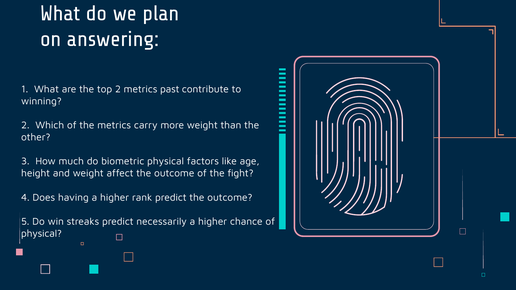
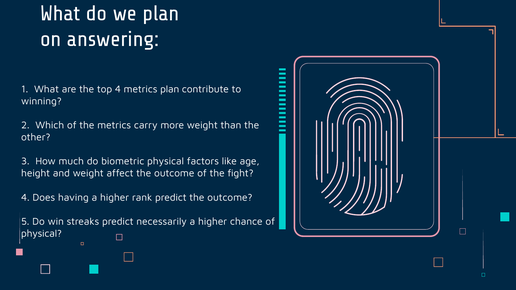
top 2: 2 -> 4 (118, 89)
metrics past: past -> plan (170, 89)
